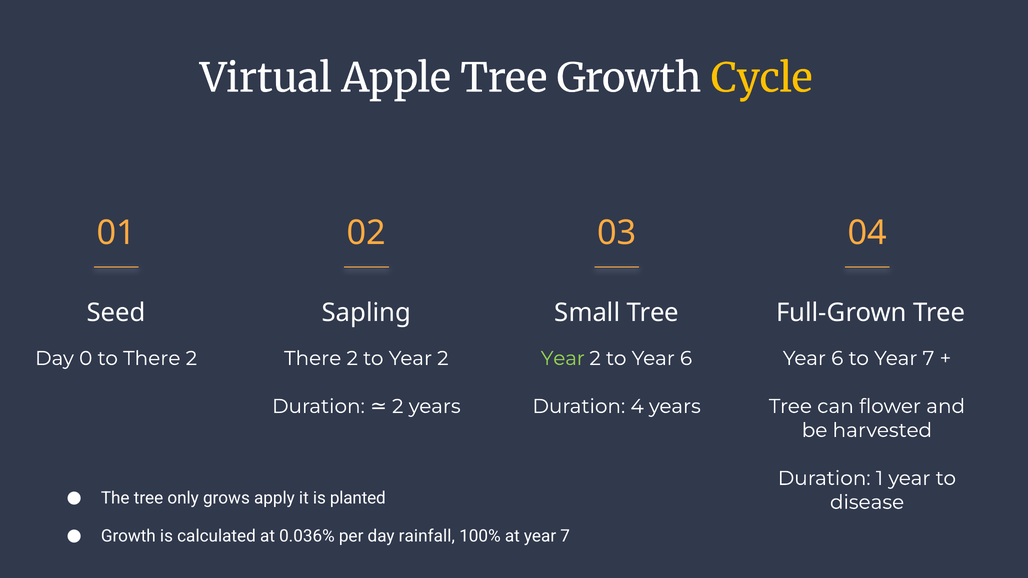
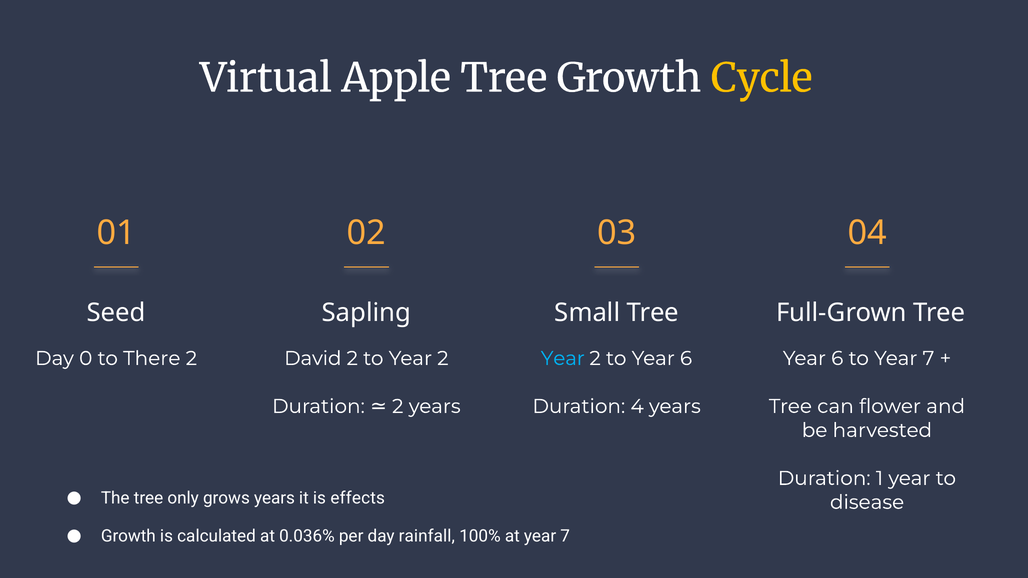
There: There -> David (313, 359)
Year colour: light green -> light blue (563, 359)
grows apply: apply -> years (274, 499)
planted: planted -> effects (358, 499)
